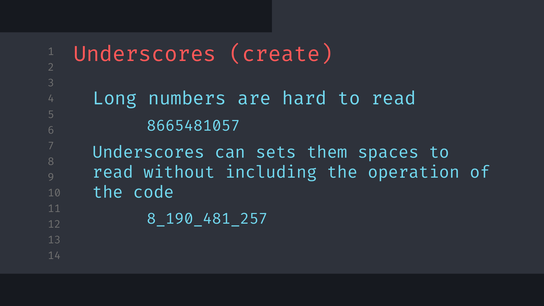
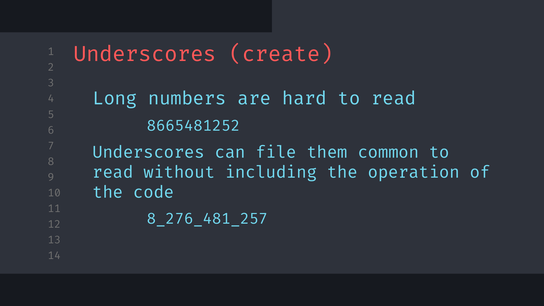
8665481057: 8665481057 -> 8665481252 (193, 126)
sets: sets -> file (276, 152)
spaces: spaces -> common (388, 152)
8_190_481_257: 8_190_481_257 -> 8_276_481_257 (207, 219)
